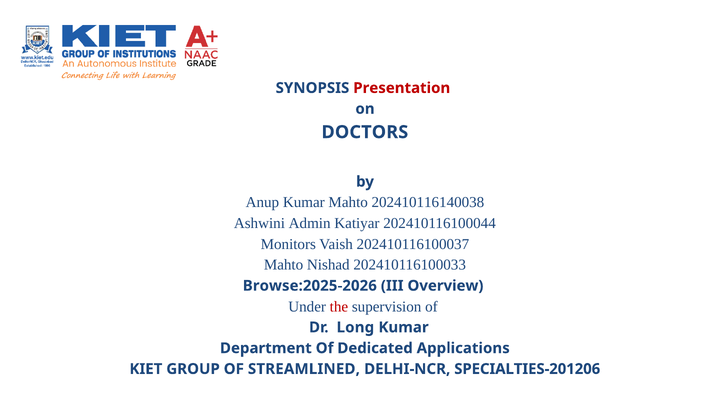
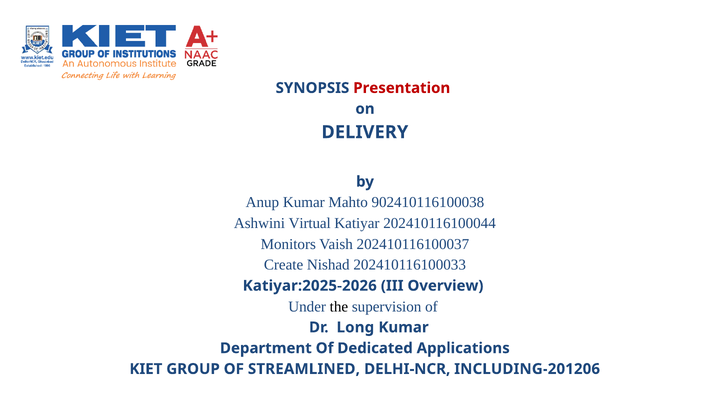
DOCTORS: DOCTORS -> DELIVERY (365, 132)
202410116140038: 202410116140038 -> 902410116100038 (428, 203)
Admin: Admin -> Virtual (310, 223)
Mahto: Mahto -> Create (284, 265)
Browse:2025-2026: Browse:2025-2026 -> Katiyar:2025-2026 (310, 286)
the colour: red -> black (339, 307)
SPECIALTIES-201206: SPECIALTIES-201206 -> INCLUDING-201206 (527, 369)
